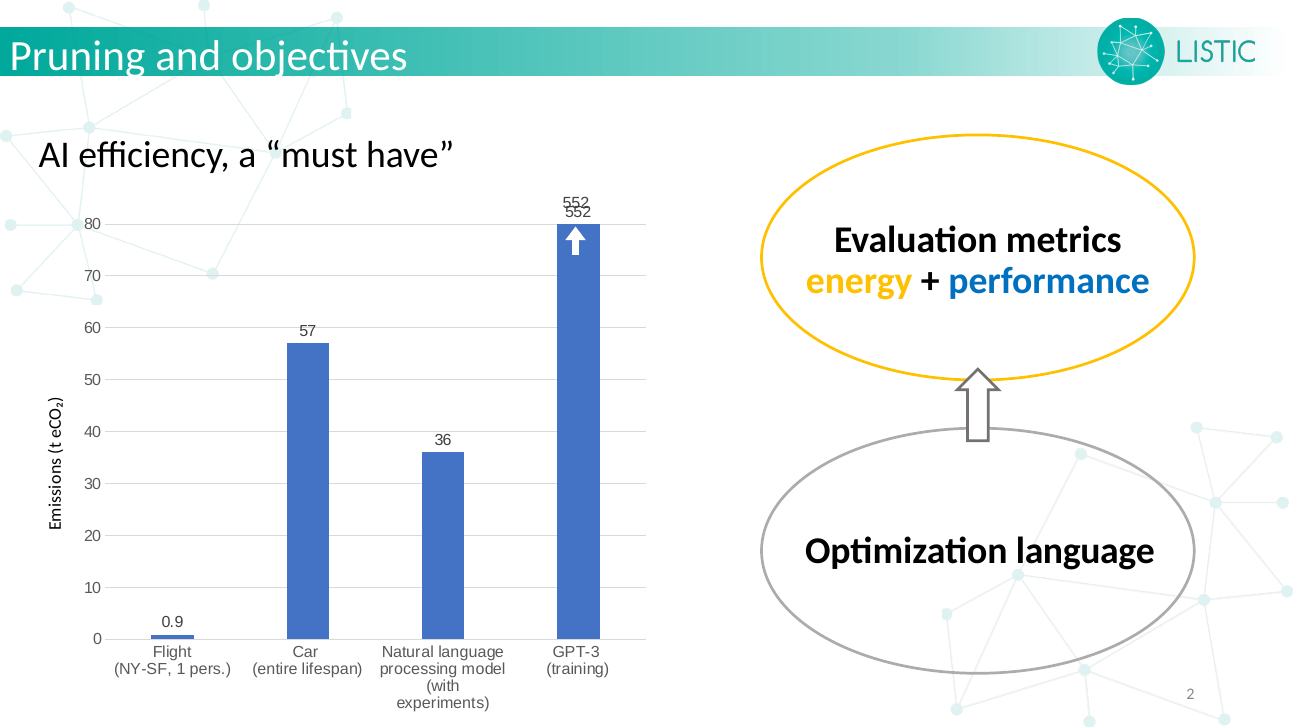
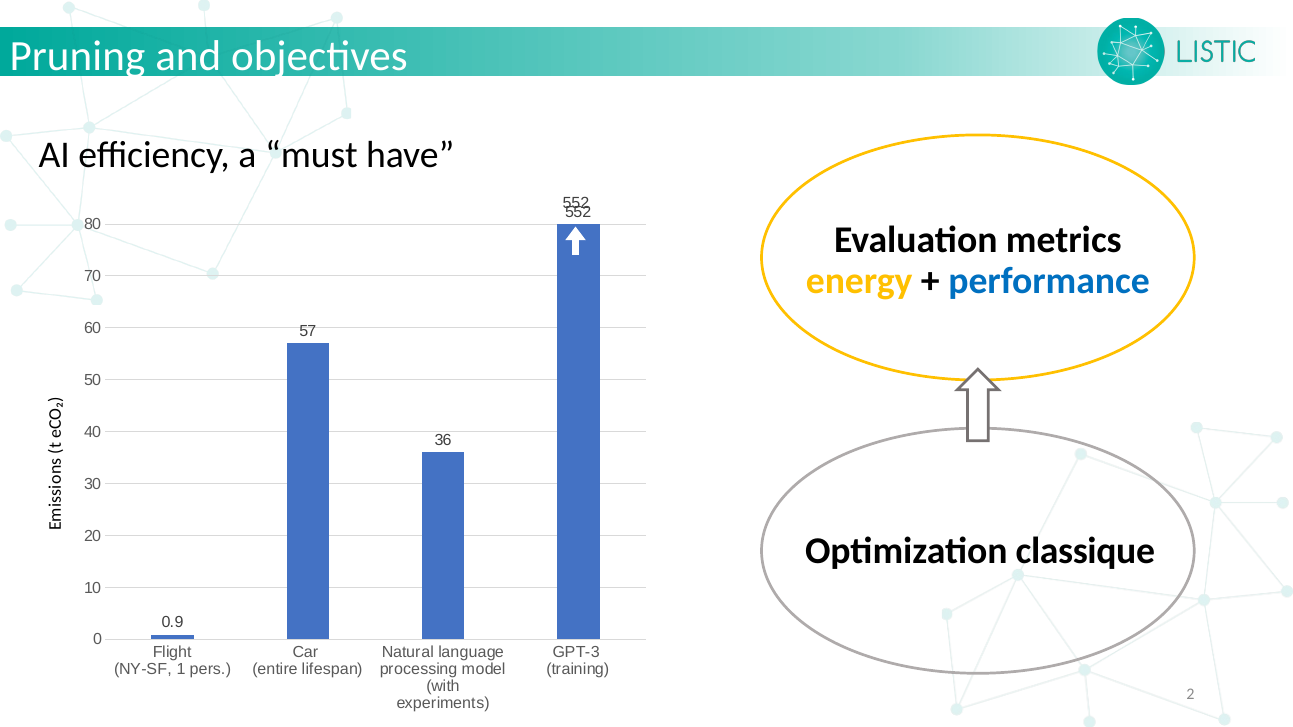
Optimization language: language -> classique (1085, 551)
